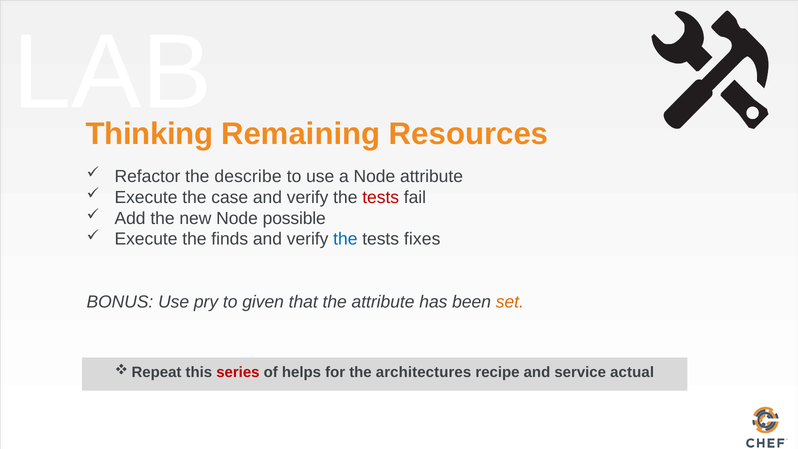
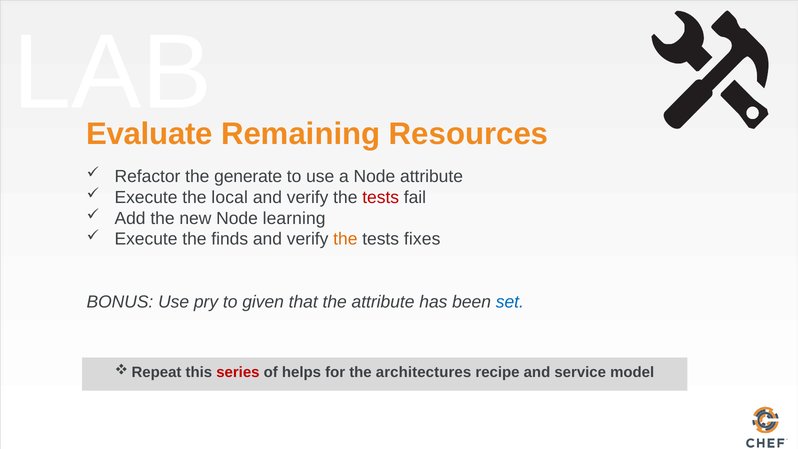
Thinking: Thinking -> Evaluate (149, 134)
describe: describe -> generate (248, 176)
case: case -> local (230, 197)
possible: possible -> learning (294, 218)
the colour: blue -> orange (345, 239)
set colour: orange -> blue (510, 302)
actual: actual -> model (632, 372)
